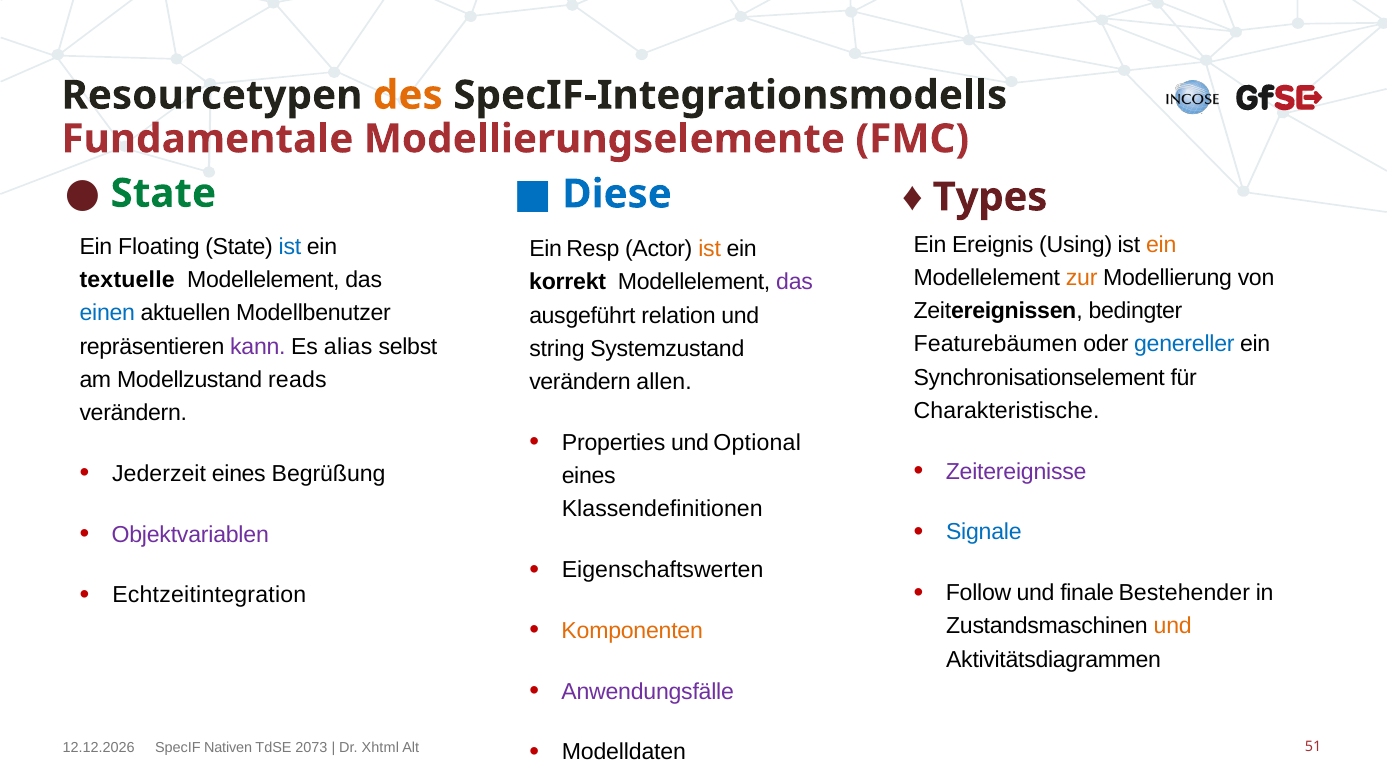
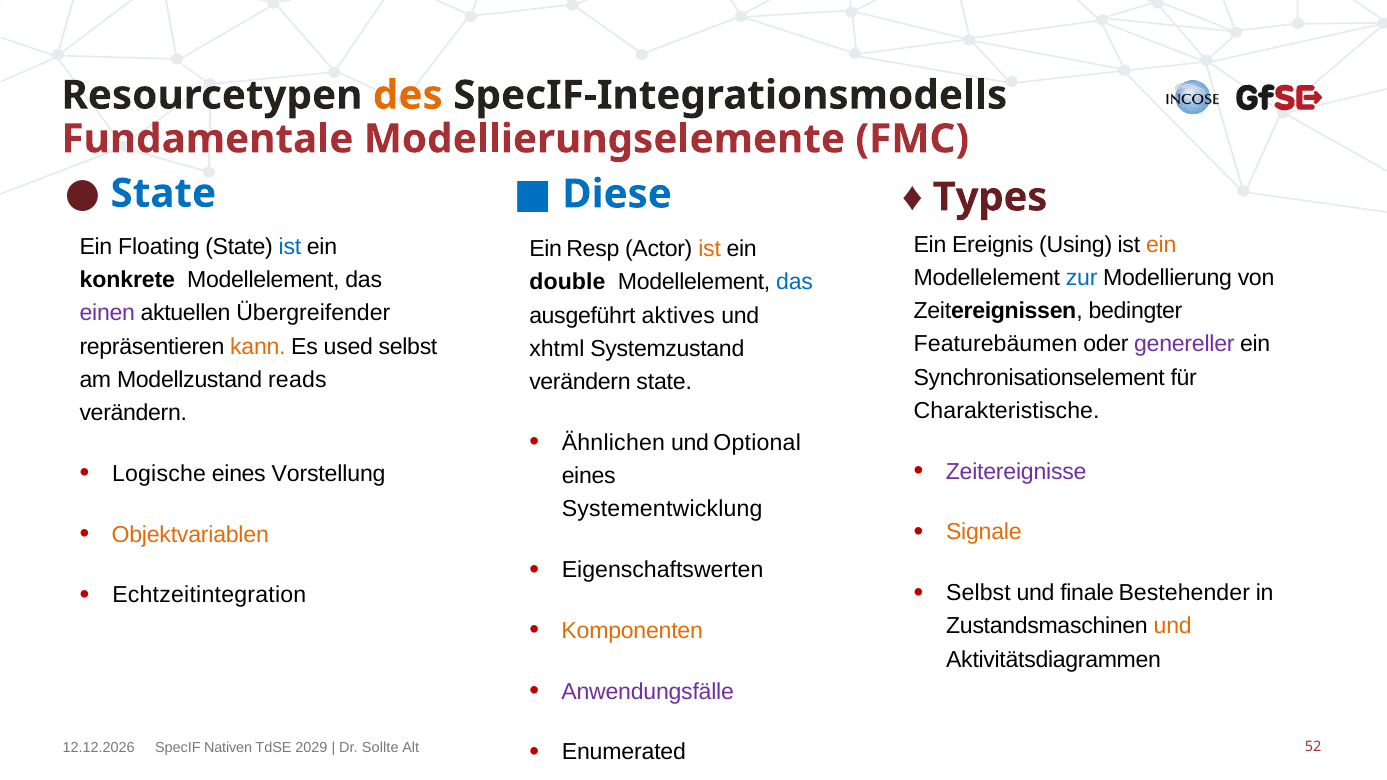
State colour: green -> blue (163, 193)
zur colour: orange -> blue (1082, 278)
textuelle: textuelle -> konkrete (127, 280)
korrekt: korrekt -> double (567, 282)
das colour: purple -> blue (795, 282)
einen colour: blue -> purple (107, 313)
Modellbenutzer: Modellbenutzer -> Übergreifender (313, 313)
relation: relation -> aktives (678, 316)
genereller colour: blue -> purple (1184, 344)
kann colour: purple -> orange (258, 347)
alias: alias -> used (348, 347)
string: string -> xhtml (557, 349)
verändern allen: allen -> state (664, 382)
Properties: Properties -> Ähnlichen (613, 443)
Jederzeit: Jederzeit -> Logische (159, 474)
Begrüßung: Begrüßung -> Vorstellung (329, 474)
Klassendefinitionen: Klassendefinitionen -> Systementwicklung (662, 509)
Signale colour: blue -> orange (984, 532)
Objektvariablen colour: purple -> orange (190, 535)
Follow: Follow -> Selbst (978, 593)
Modelldaten: Modelldaten -> Enumerated (624, 752)
2073: 2073 -> 2029 (311, 748)
Xhtml: Xhtml -> Sollte (380, 748)
51: 51 -> 52 (1313, 747)
